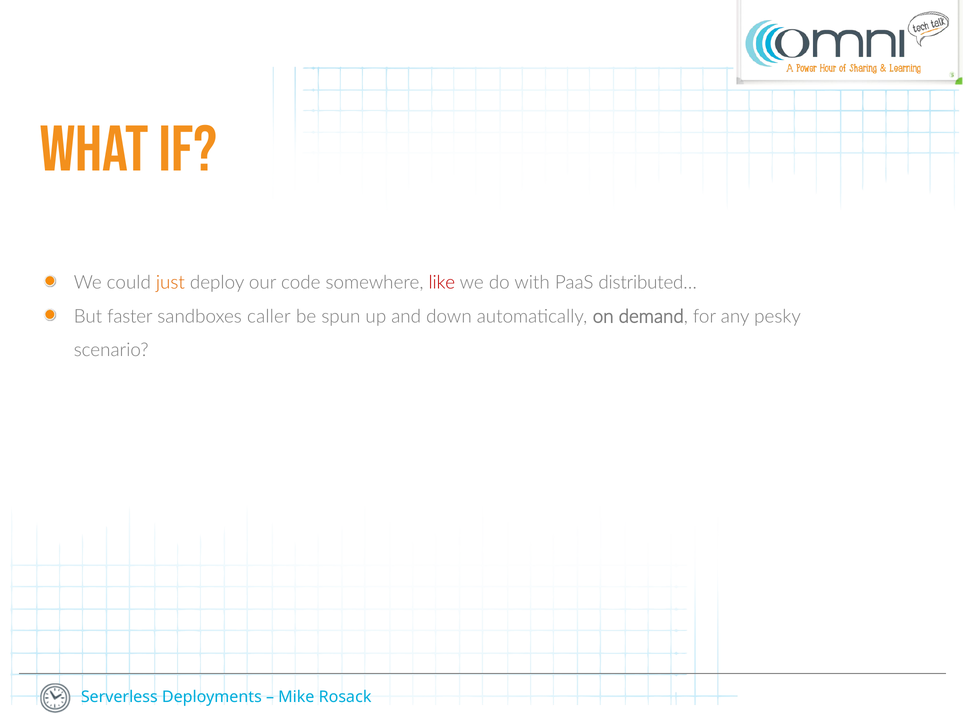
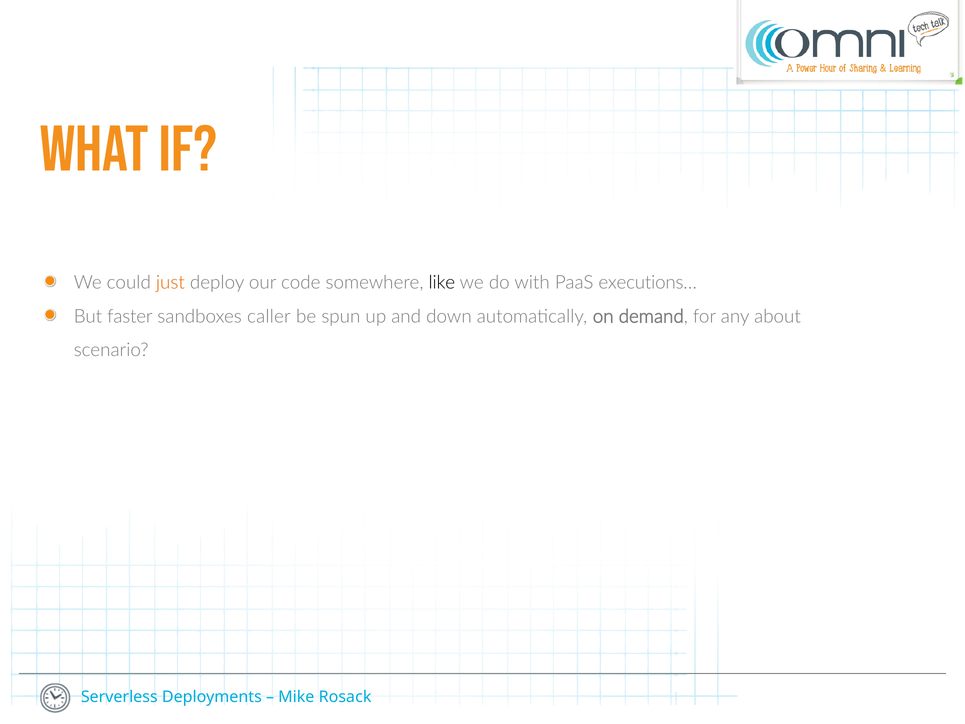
like colour: red -> black (442, 283)
distributed…: distributed… -> executions… (648, 283)
pesky: pesky -> about (778, 316)
